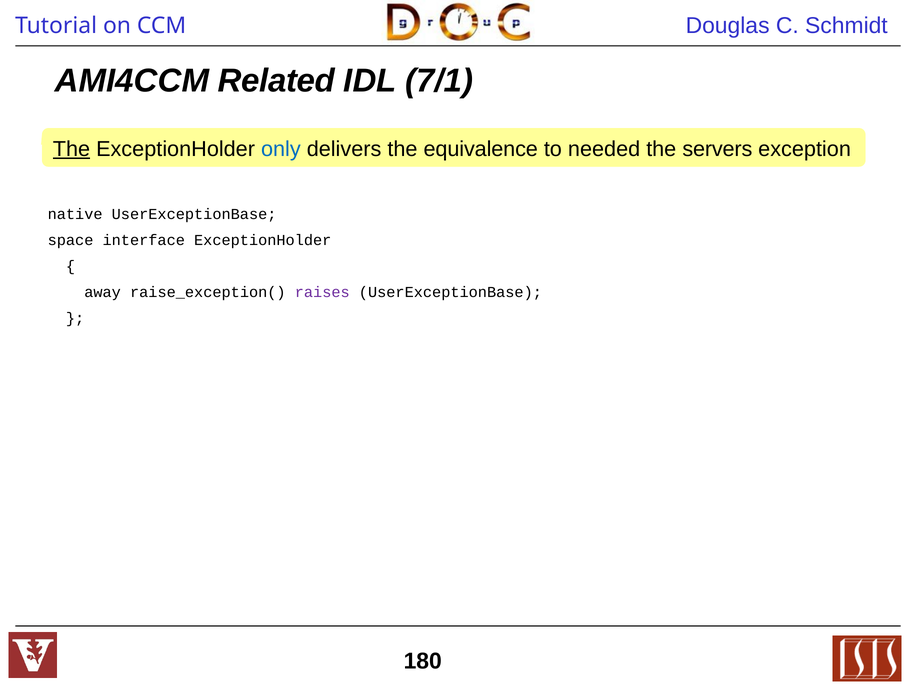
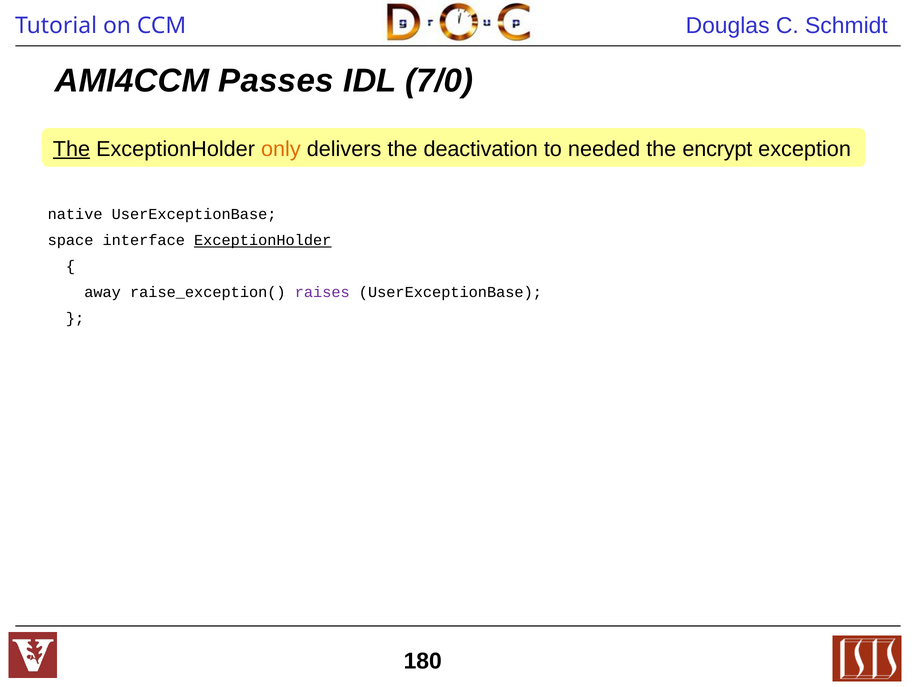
Related: Related -> Passes (276, 81)
7/1: 7/1 -> 7/0 (439, 81)
only colour: blue -> orange (281, 149)
equivalence: equivalence -> deactivation (481, 149)
servers: servers -> encrypt (717, 149)
ExceptionHolder underline: none -> present (263, 240)
